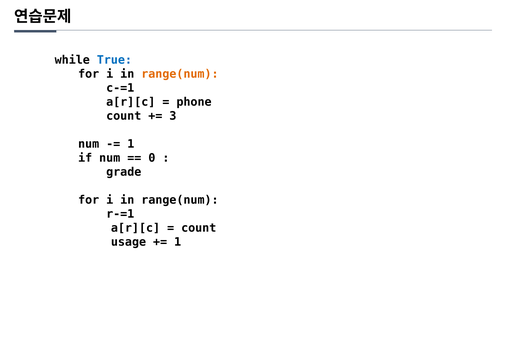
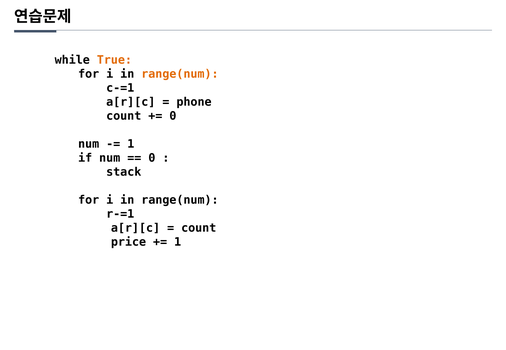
True colour: blue -> orange (114, 60)
3: 3 -> 0 (173, 116)
grade: grade -> stack (124, 172)
usage: usage -> price (128, 242)
